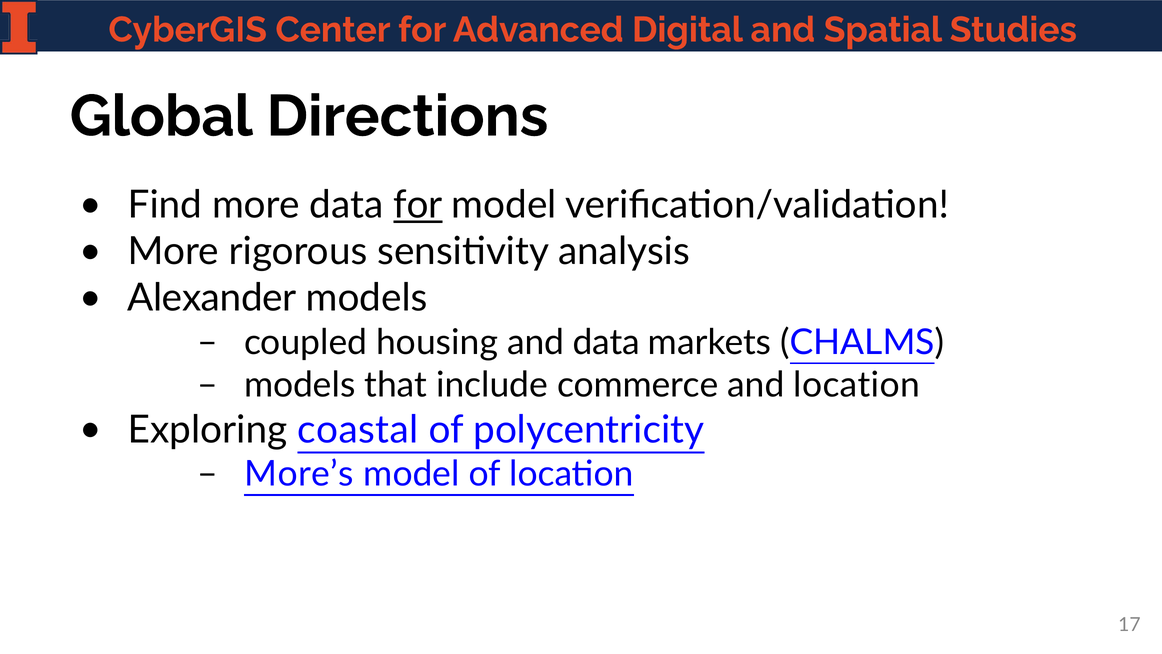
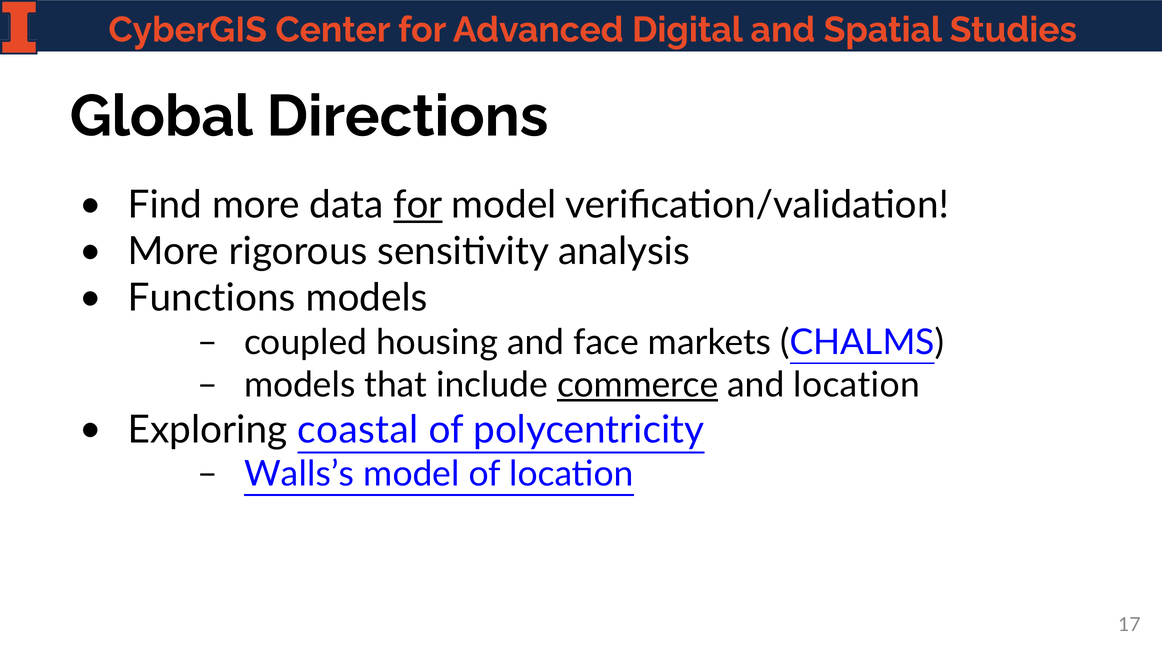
Alexander: Alexander -> Functions (212, 298)
and data: data -> face (606, 342)
commerce underline: none -> present (638, 385)
More’s: More’s -> Walls’s (299, 474)
